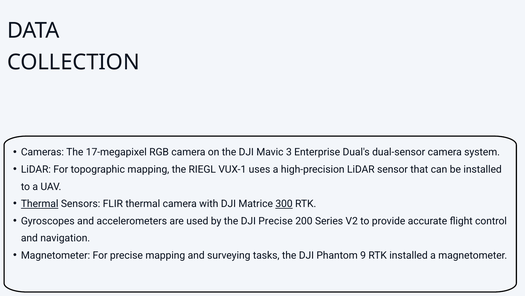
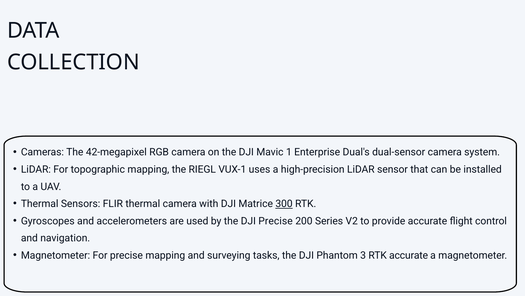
17-megapixel: 17-megapixel -> 42-megapixel (116, 152)
3: 3 -> 1 (289, 152)
Thermal underline: present -> none (40, 203)
9: 9 -> 3 (363, 255)
RTK installed: installed -> accurate (409, 255)
